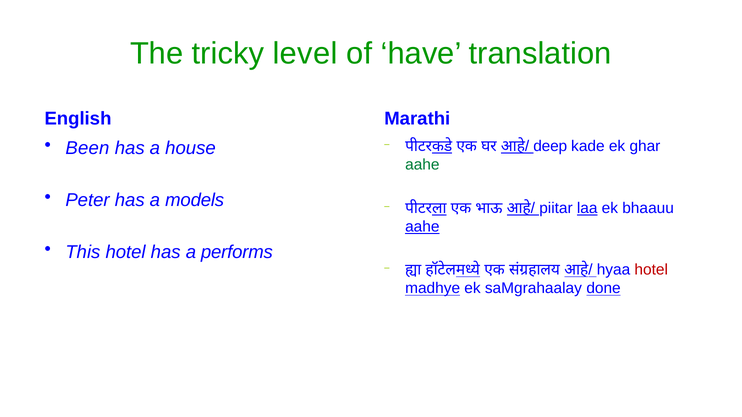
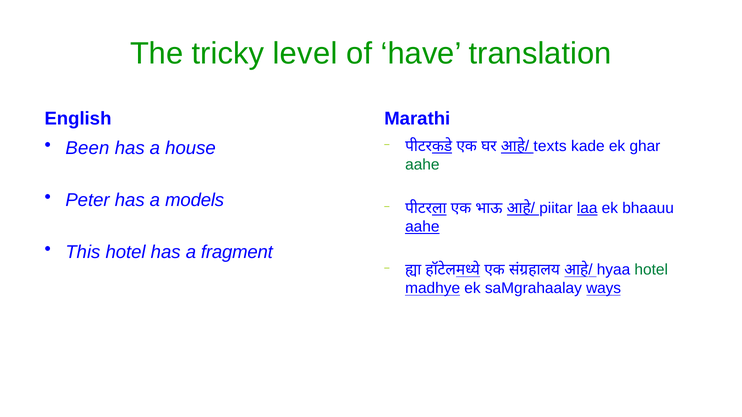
deep: deep -> texts (550, 146)
performs: performs -> fragment (237, 252)
hotel colour: red -> green (651, 270)
done: done -> ways (604, 289)
